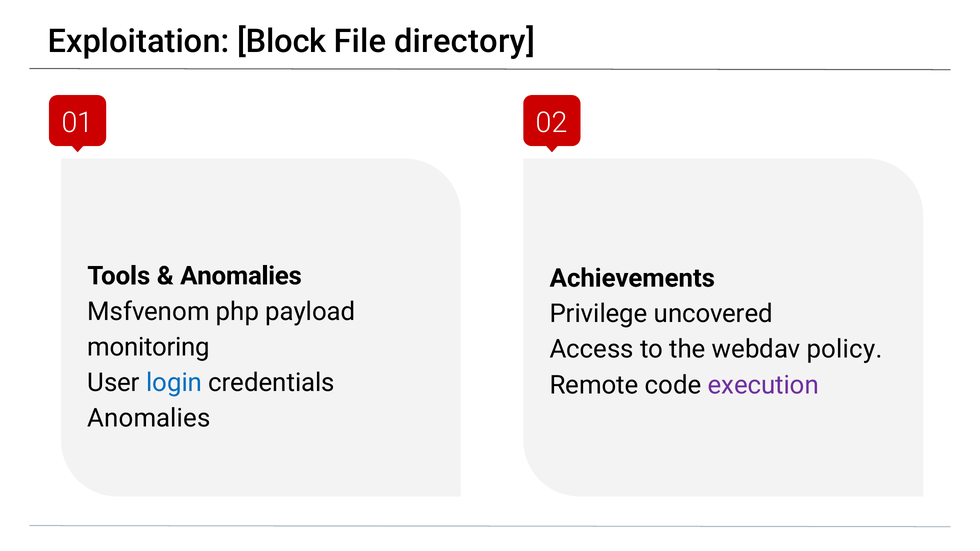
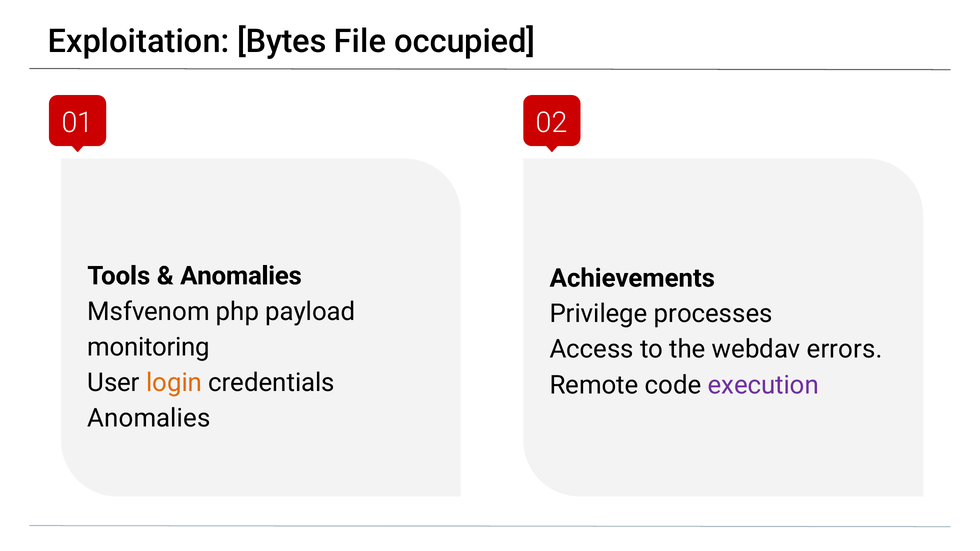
Block: Block -> Bytes (282, 41)
directory: directory -> occupied (465, 41)
uncovered: uncovered -> processes (713, 314)
policy: policy -> errors (845, 350)
login colour: blue -> orange (174, 383)
